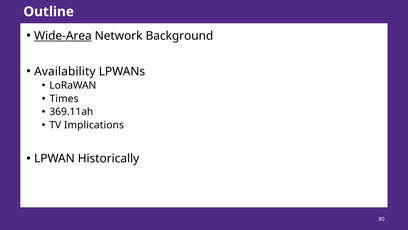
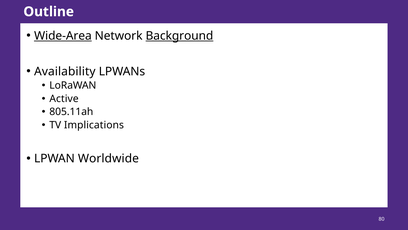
Background underline: none -> present (179, 36)
Times: Times -> Active (64, 99)
369.11ah: 369.11ah -> 805.11ah (71, 112)
Historically: Historically -> Worldwide (108, 158)
